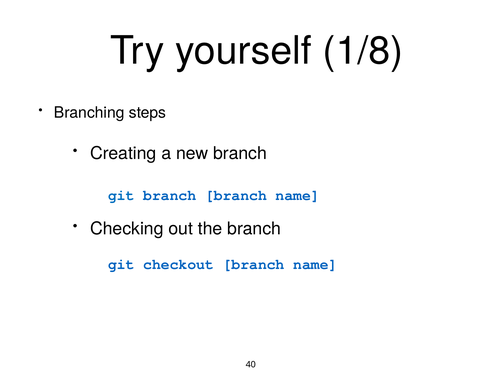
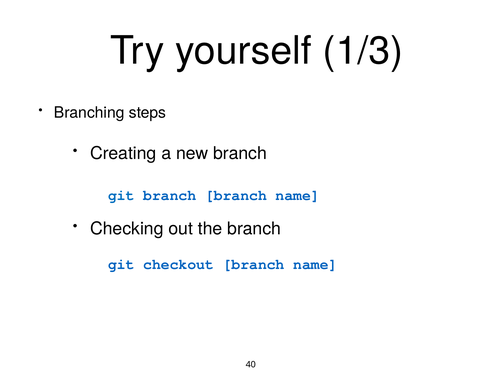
1/8: 1/8 -> 1/3 (363, 51)
